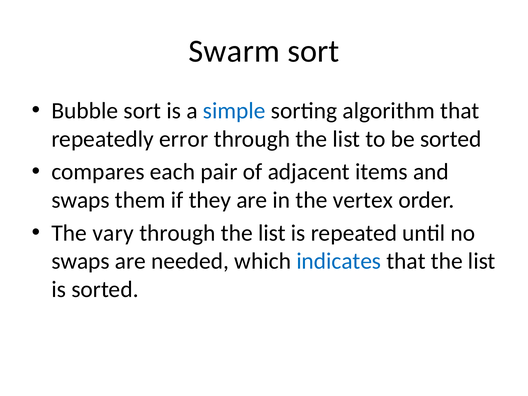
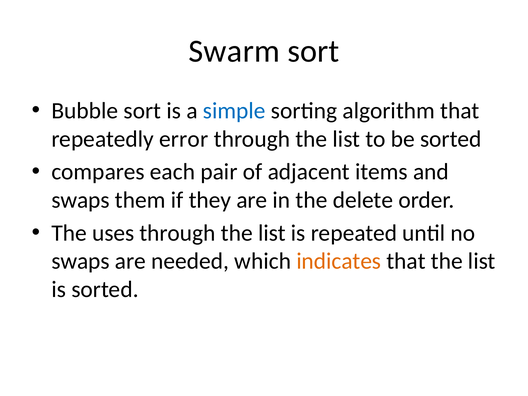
vertex: vertex -> delete (363, 200)
vary: vary -> uses (113, 233)
indicates colour: blue -> orange (339, 261)
